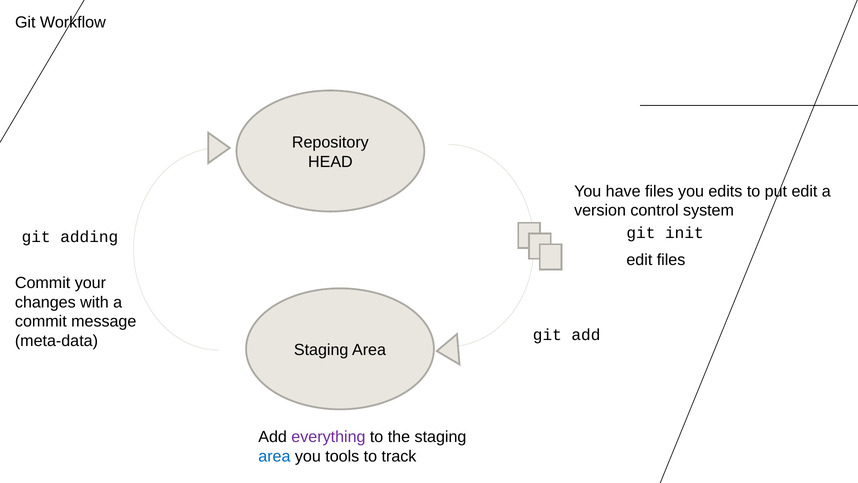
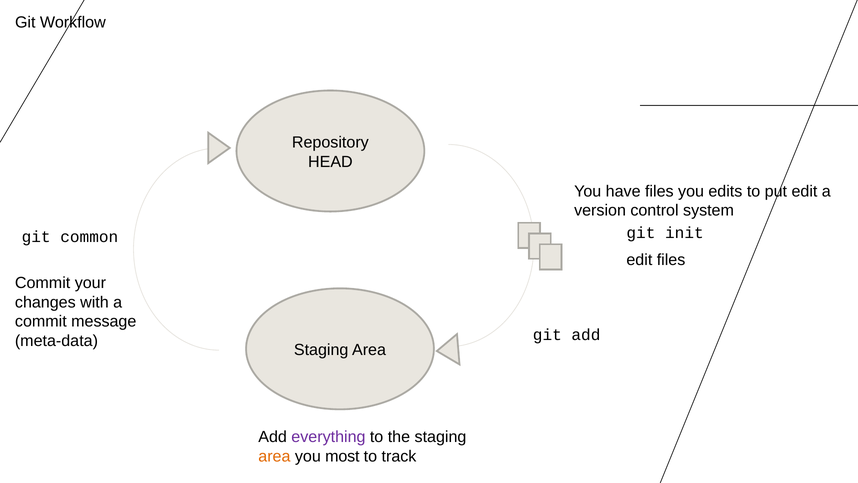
adding: adding -> common (89, 237)
area colour: blue -> orange (274, 456)
tools: tools -> most (342, 456)
